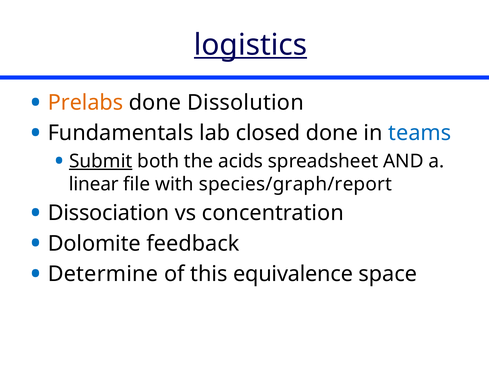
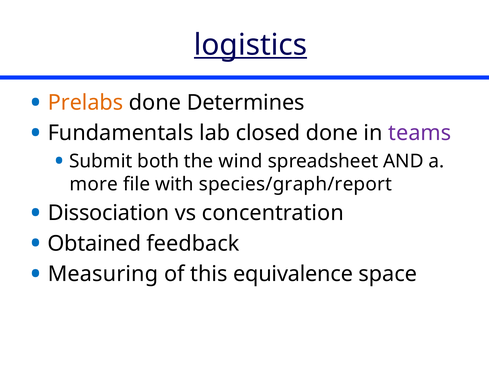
Dissolution: Dissolution -> Determines (246, 103)
teams colour: blue -> purple (420, 133)
Submit underline: present -> none (101, 161)
acids: acids -> wind (240, 161)
linear: linear -> more (94, 184)
Dolomite: Dolomite -> Obtained (94, 243)
Determine: Determine -> Measuring (103, 274)
